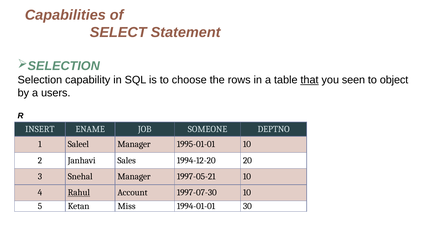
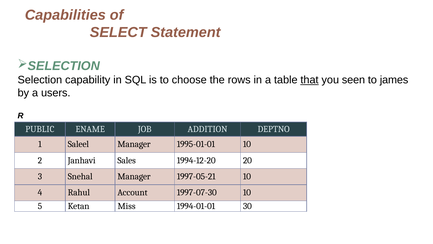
object: object -> james (394, 80)
INSERT: INSERT -> PUBLIC (40, 129)
SOMEONE: SOMEONE -> ADDITION (208, 129)
Rahul underline: present -> none (79, 192)
